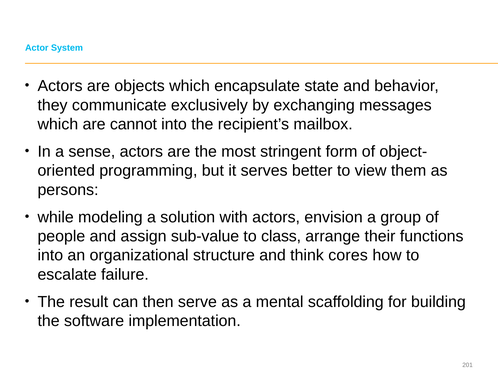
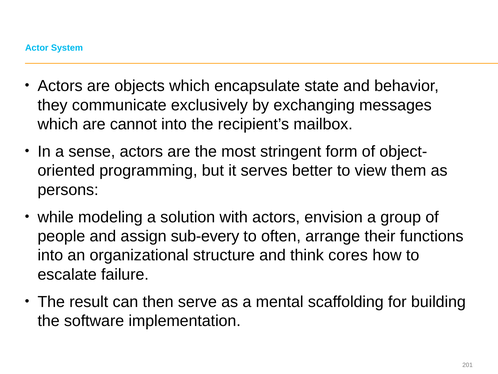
sub-value: sub-value -> sub-every (205, 236)
class: class -> often (281, 236)
